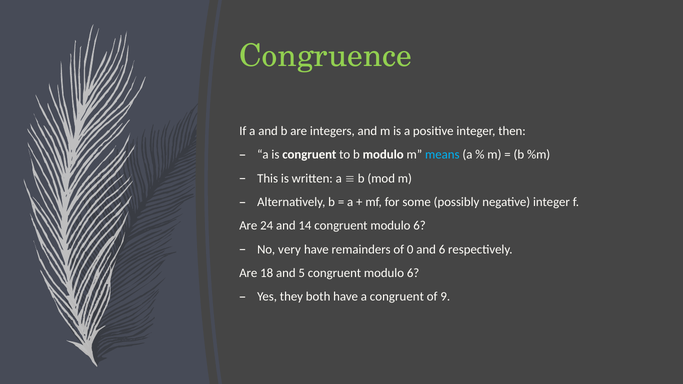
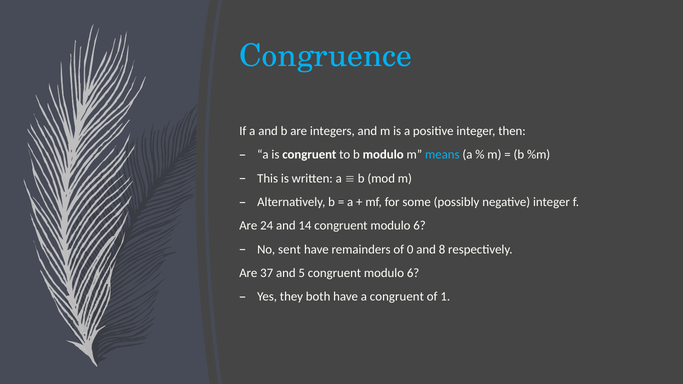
Congruence colour: light green -> light blue (326, 56)
very: very -> sent (289, 249)
and 6: 6 -> 8 (442, 249)
18: 18 -> 37 (267, 273)
9: 9 -> 1 (445, 297)
